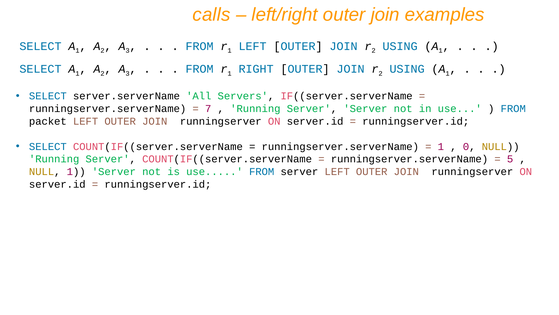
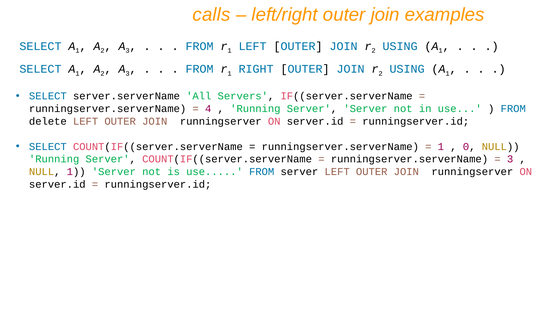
7: 7 -> 4 (208, 109)
packet: packet -> delete (48, 121)
5: 5 -> 3 (510, 159)
